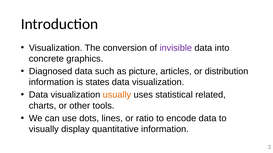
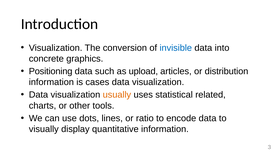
invisible colour: purple -> blue (176, 48)
Diagnosed: Diagnosed -> Positioning (51, 72)
picture: picture -> upload (143, 72)
states: states -> cases (97, 83)
